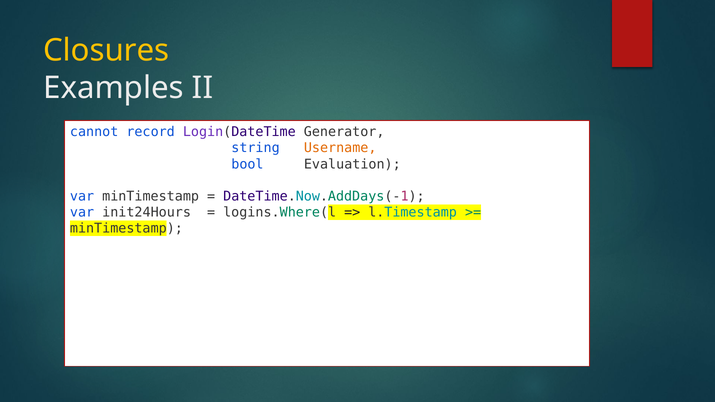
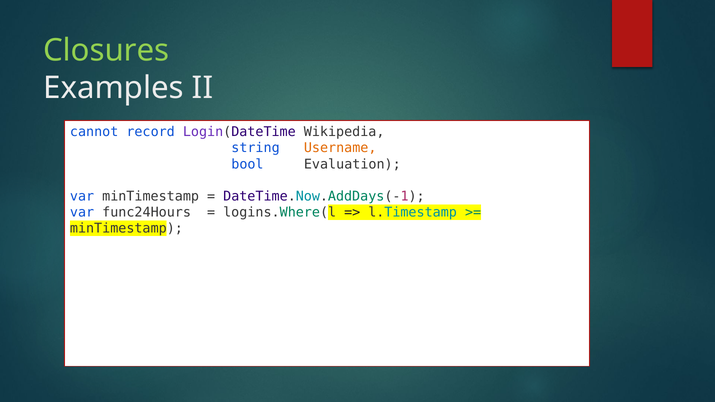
Closures colour: yellow -> light green (106, 50)
Generator: Generator -> Wikipedia (344, 132)
init24Hours: init24Hours -> func24Hours (147, 212)
